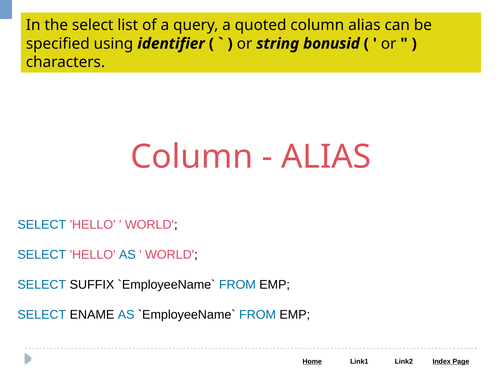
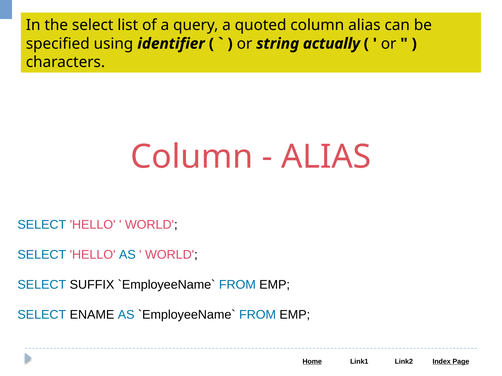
bonusid: bonusid -> actually (331, 44)
